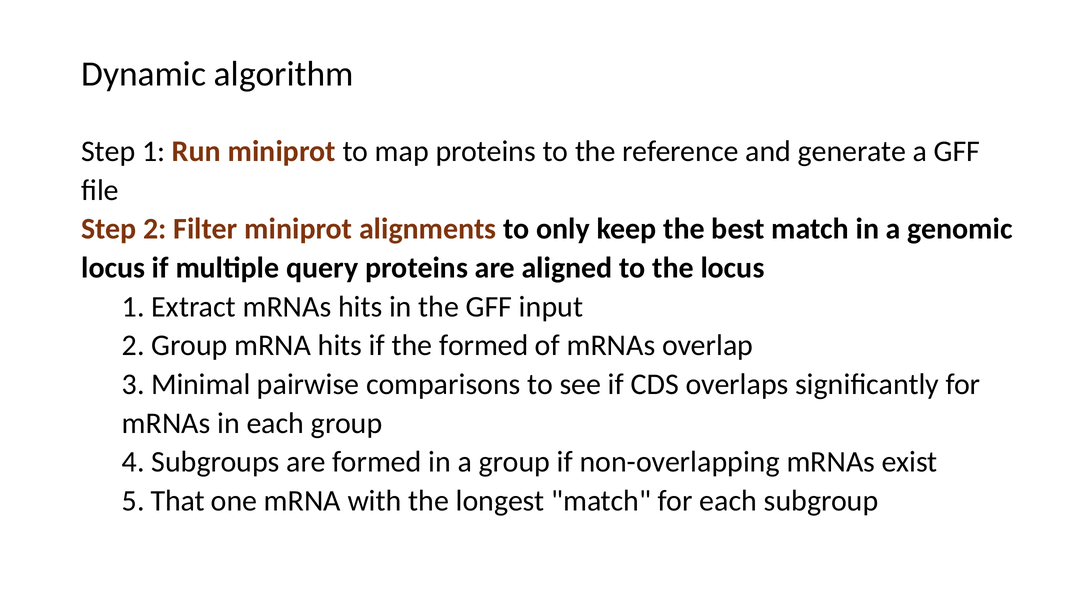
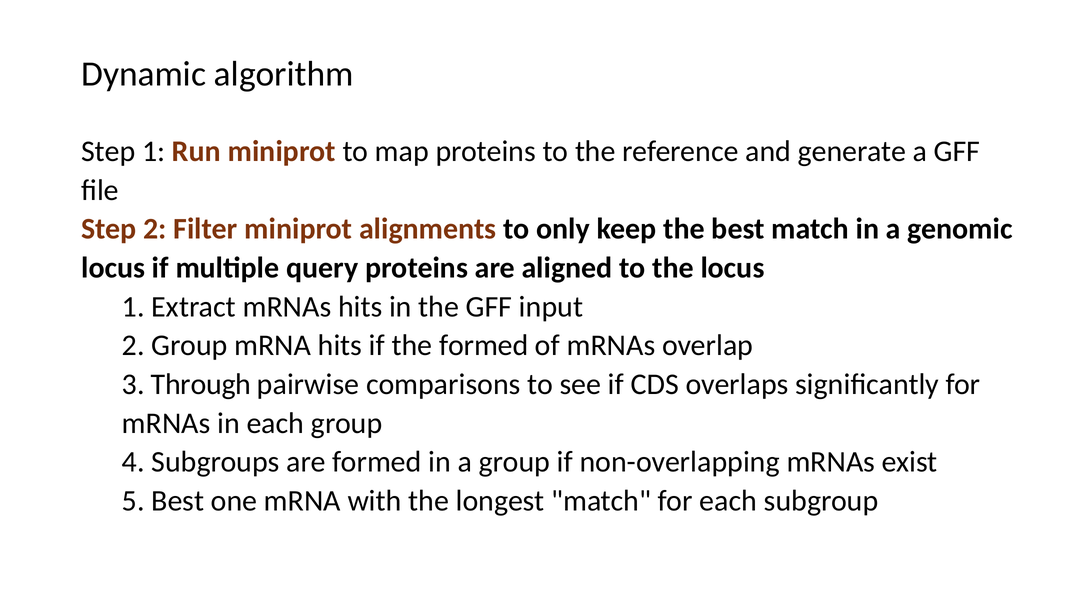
Minimal: Minimal -> Through (201, 384)
5 That: That -> Best (178, 501)
